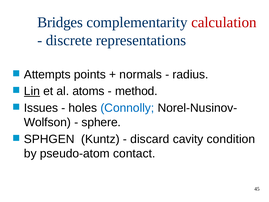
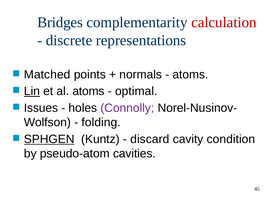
Attempts: Attempts -> Matched (47, 74)
radius: radius -> atoms (190, 74)
method: method -> optimal (136, 91)
Connolly colour: blue -> purple (127, 108)
sphere: sphere -> folding (101, 122)
SPHGEN underline: none -> present (49, 139)
contact: contact -> cavities (134, 153)
